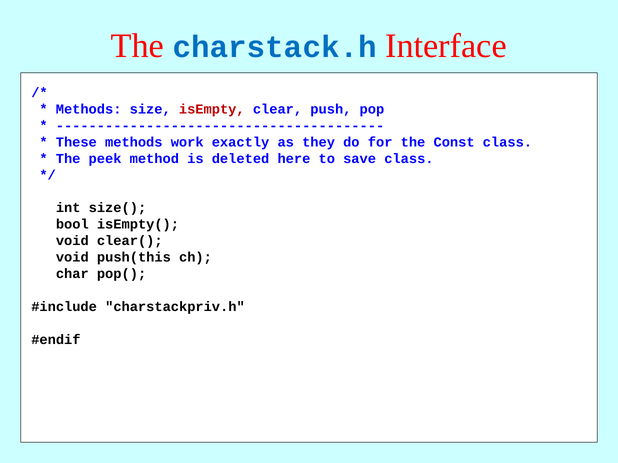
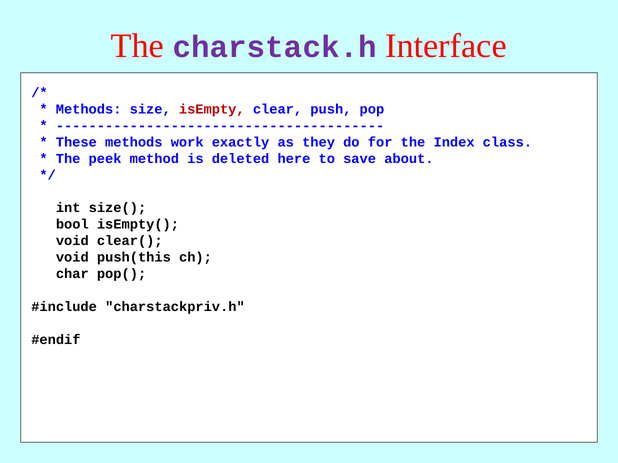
charstack.h colour: blue -> purple (275, 47)
Const: Const -> Index (454, 142)
save class: class -> about (409, 159)
